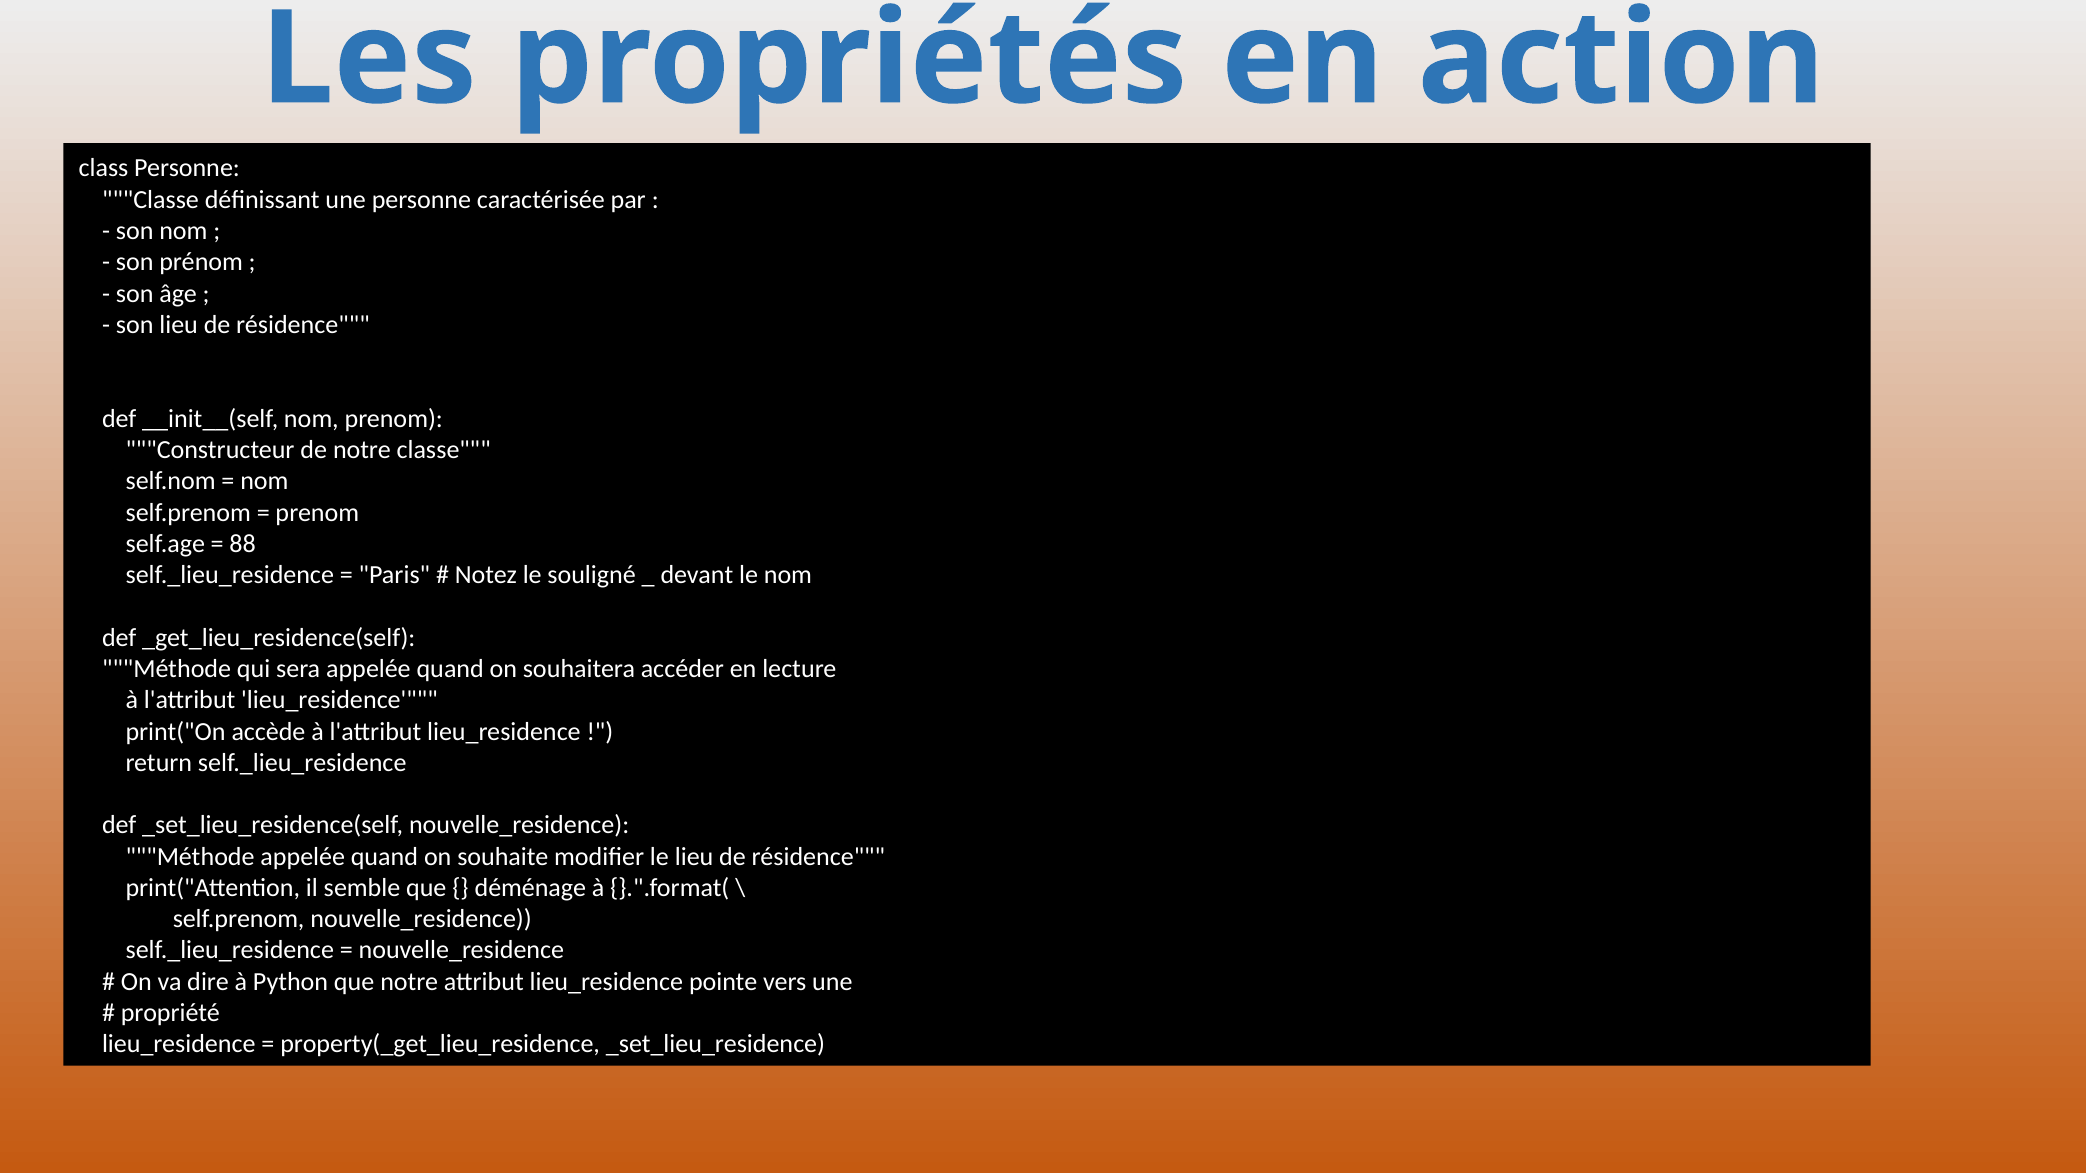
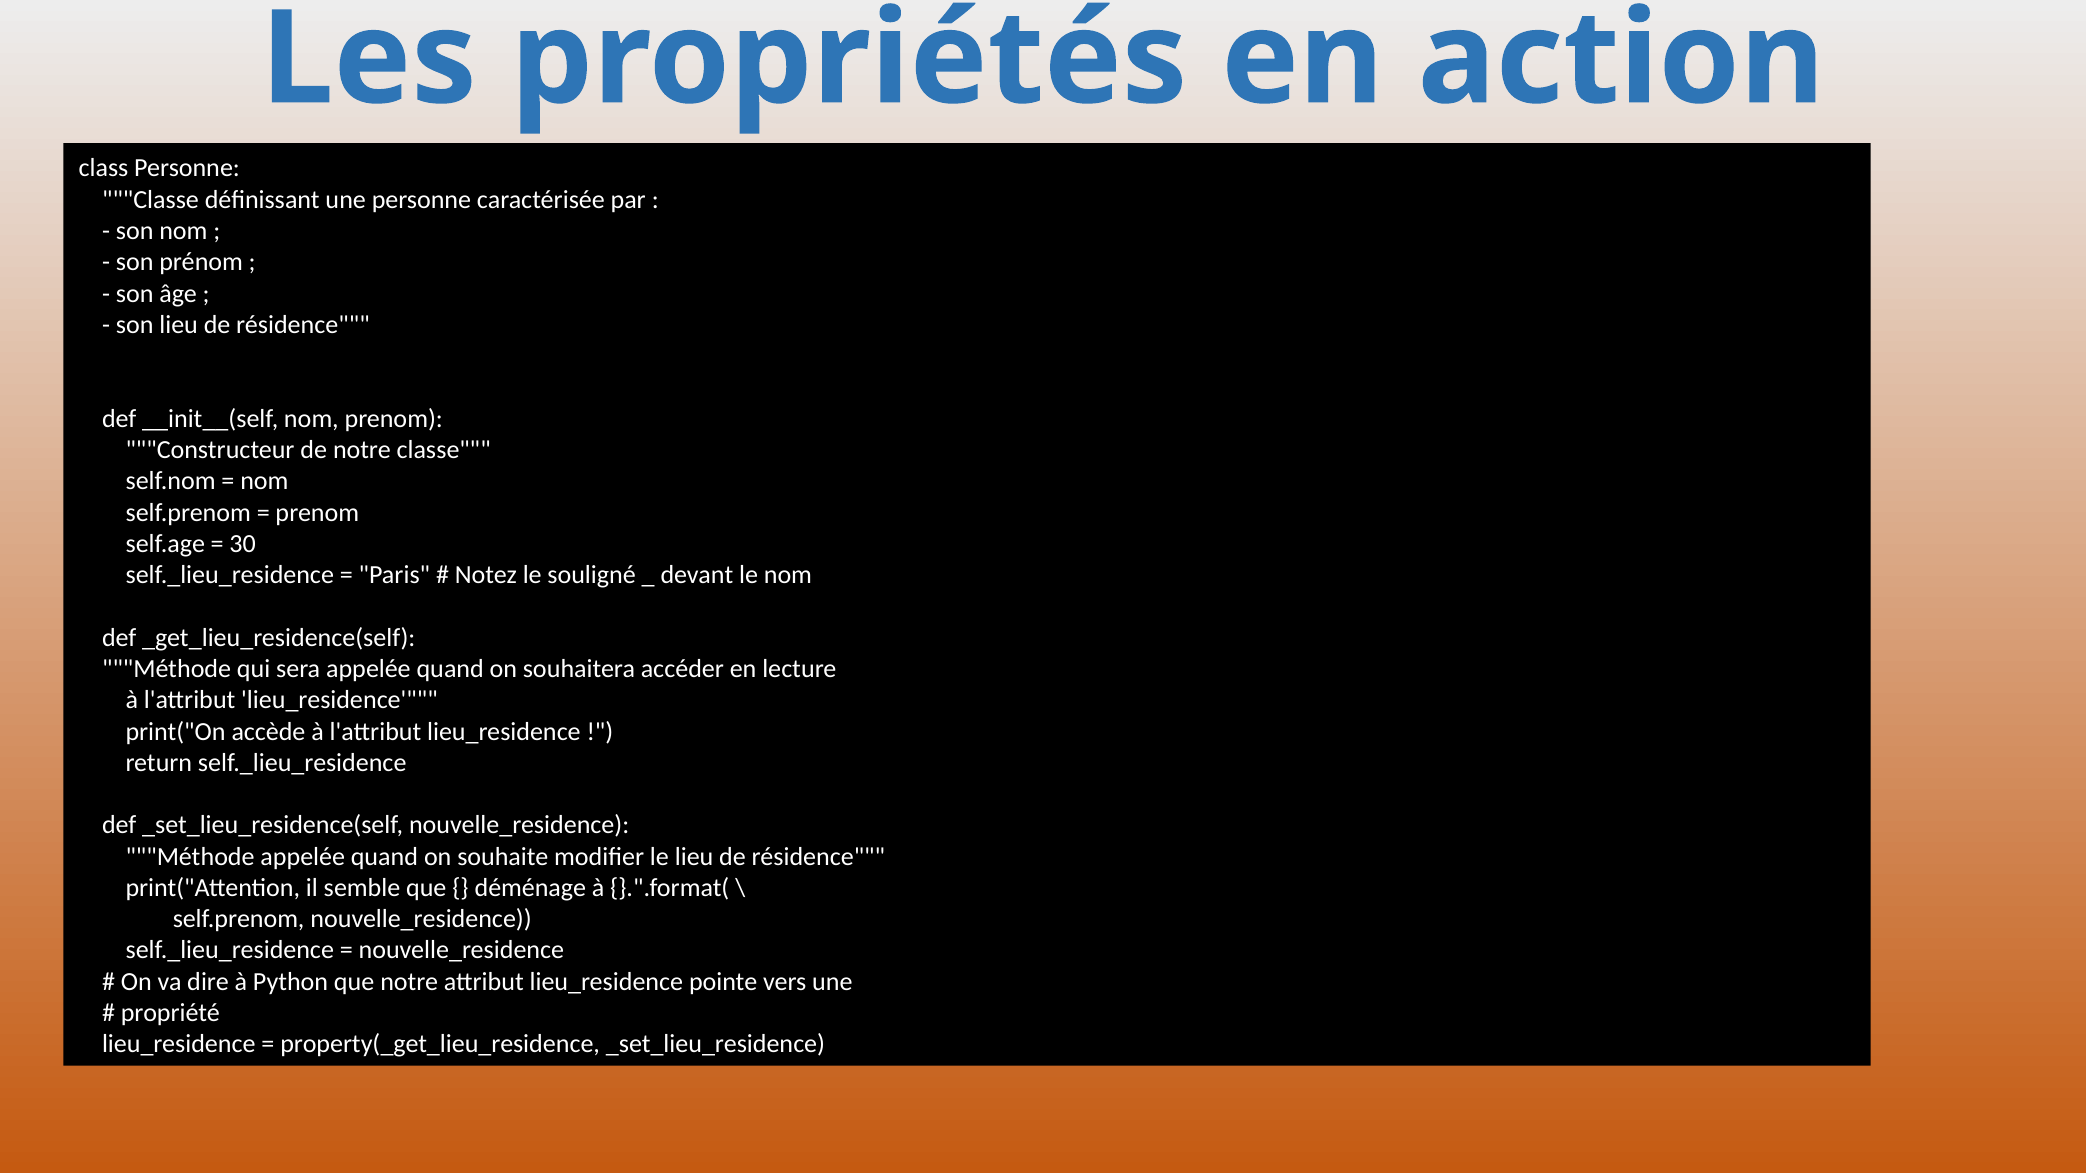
88: 88 -> 30 (243, 544)
